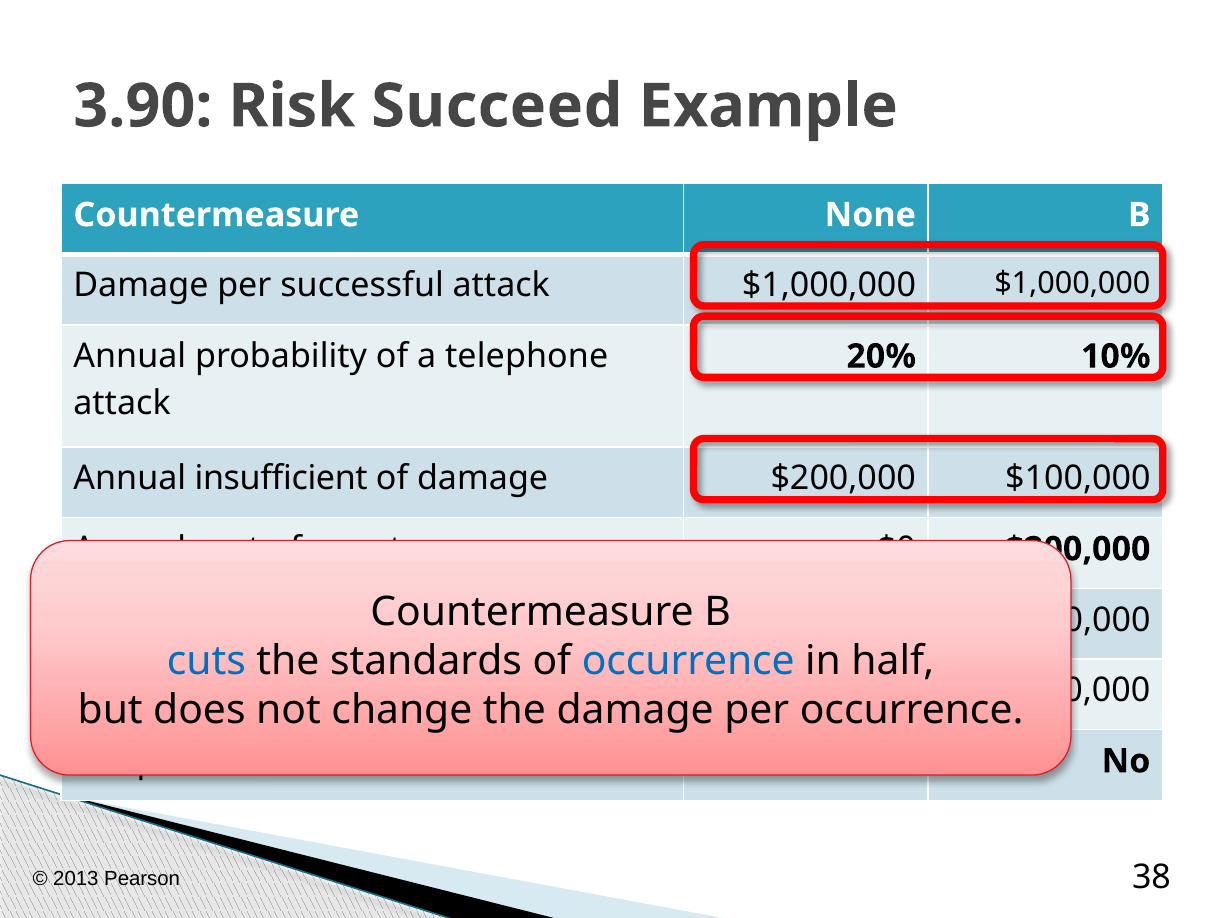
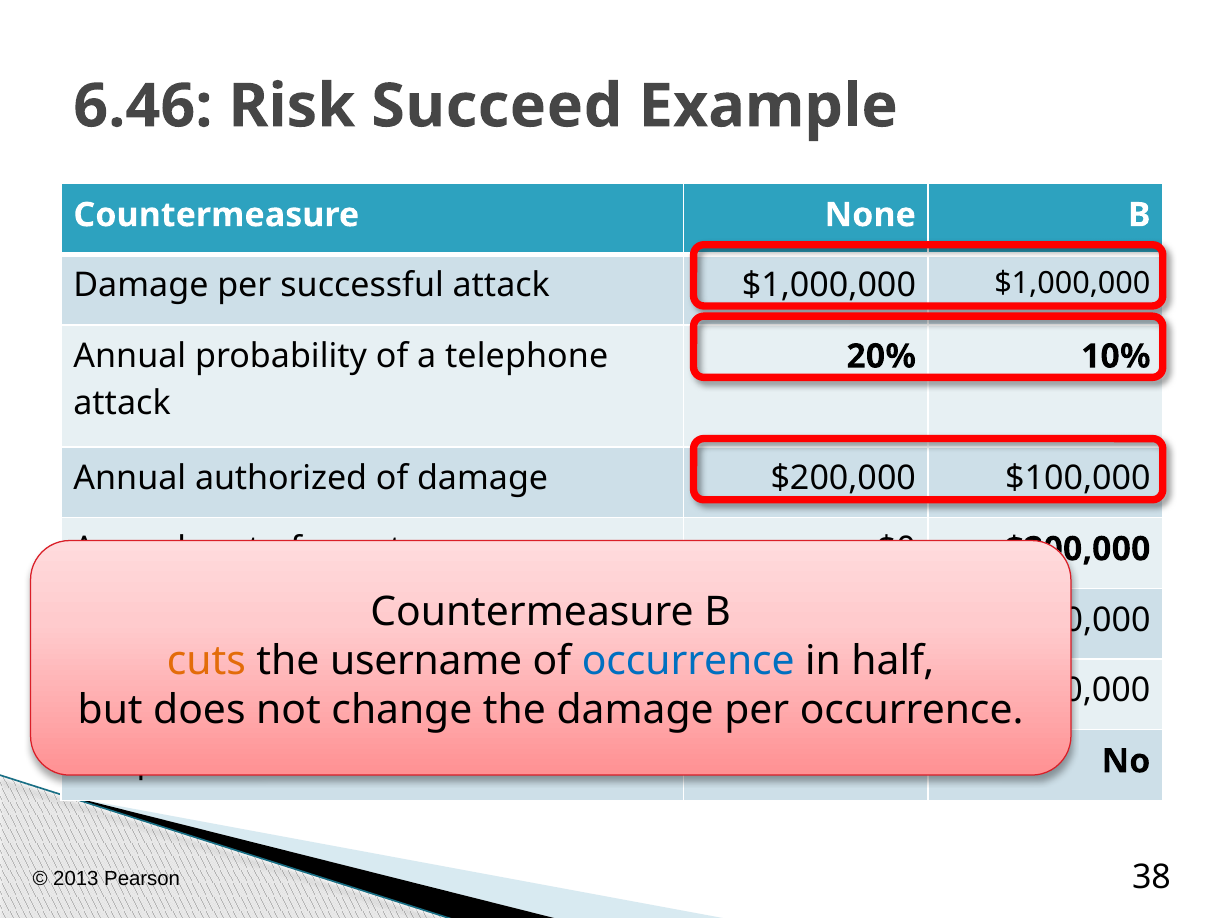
3.90: 3.90 -> 6.46 (143, 106)
insufficient: insufficient -> authorized (281, 478)
cuts colour: blue -> orange (206, 661)
standards: standards -> username (426, 661)
